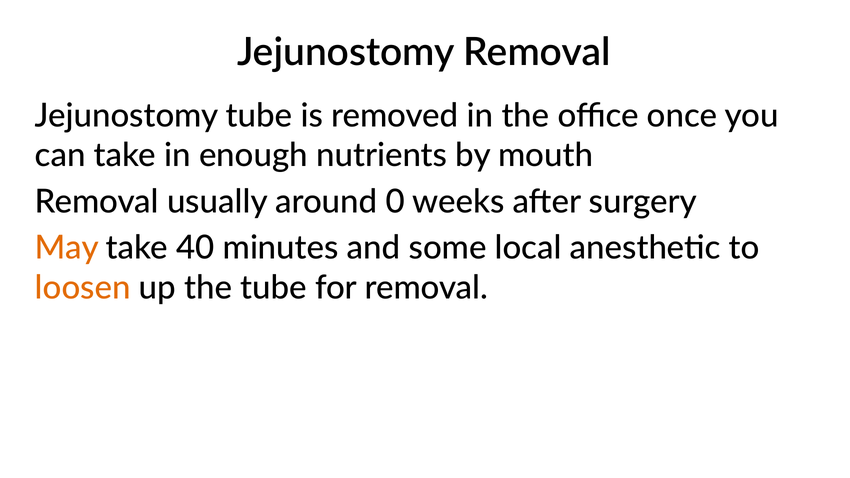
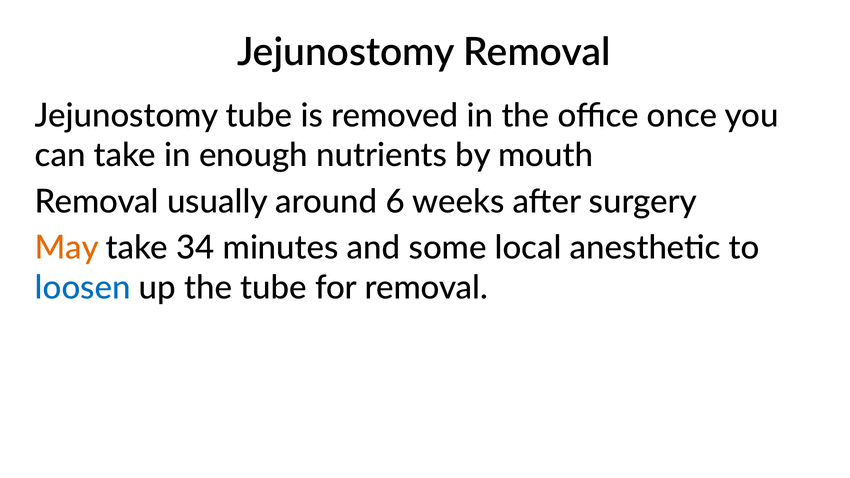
0: 0 -> 6 (395, 202)
40: 40 -> 34 (195, 248)
loosen colour: orange -> blue (83, 288)
